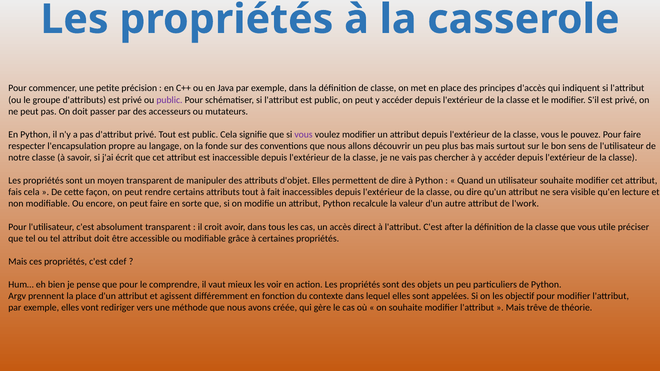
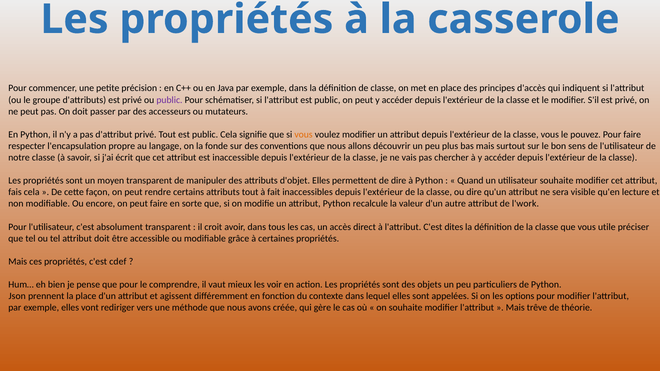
vous colour: purple -> orange (304, 135)
after: after -> dites (454, 227)
Argv: Argv -> Json (17, 296)
objectif: objectif -> options (520, 296)
